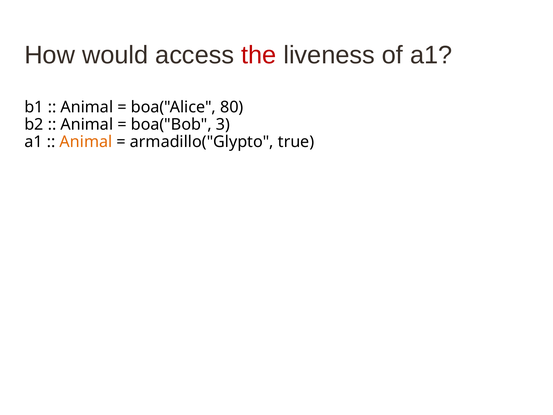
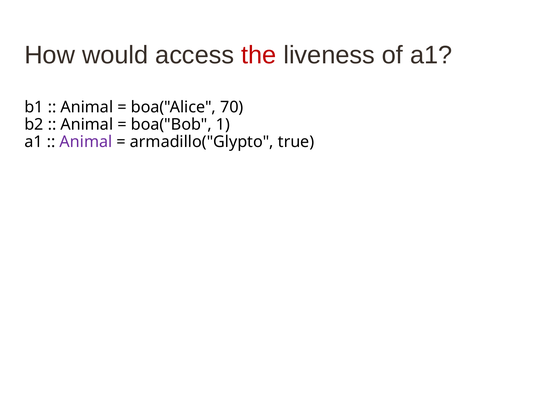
80: 80 -> 70 (232, 107)
3: 3 -> 1 (223, 124)
Animal colour: orange -> purple (86, 142)
